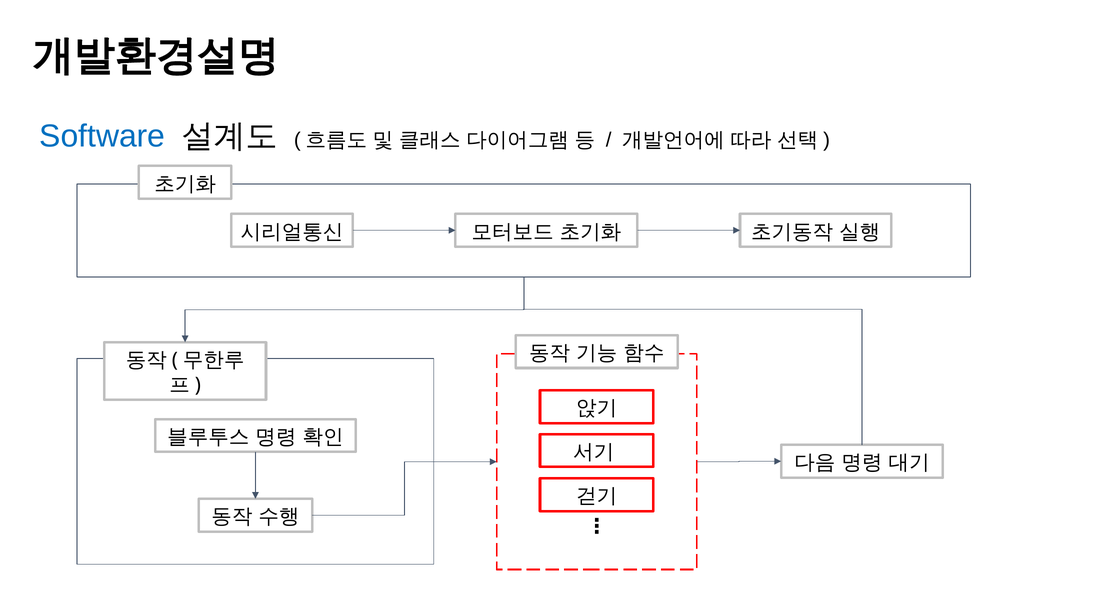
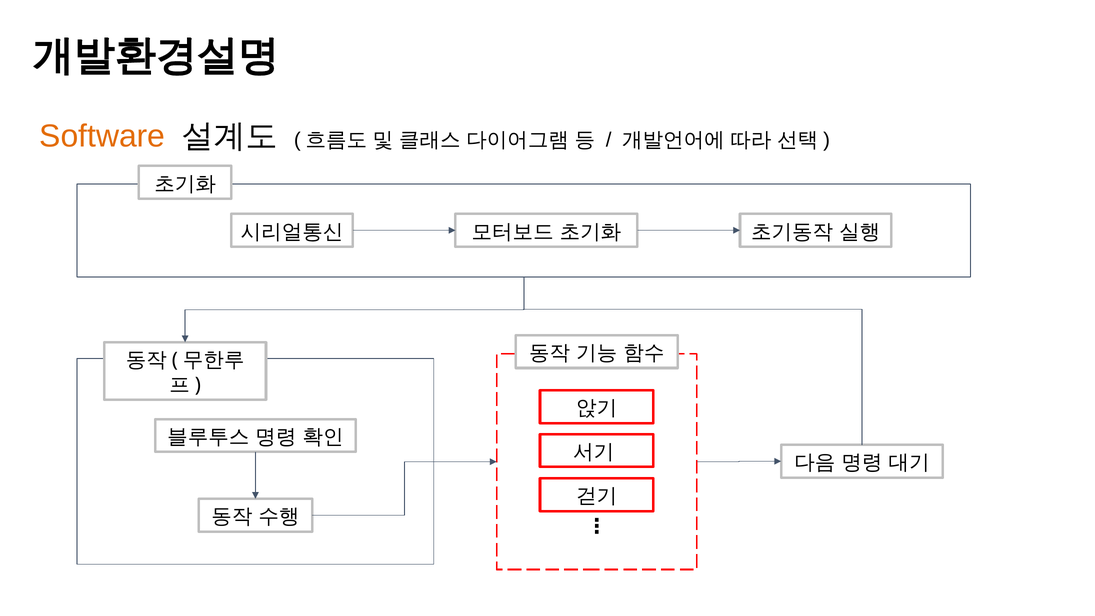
Software colour: blue -> orange (102, 136)
